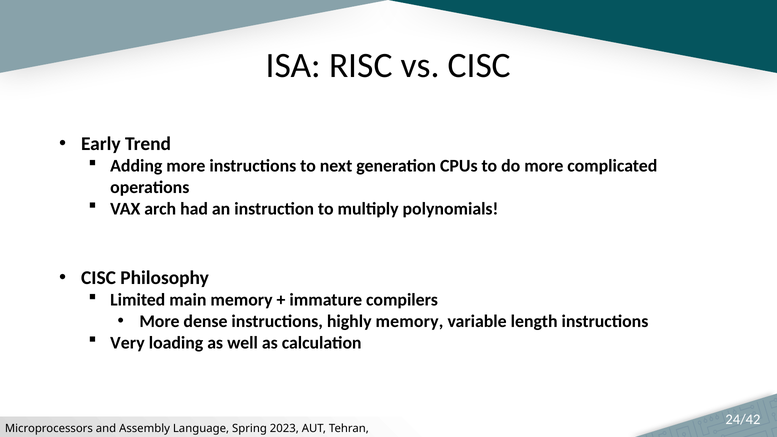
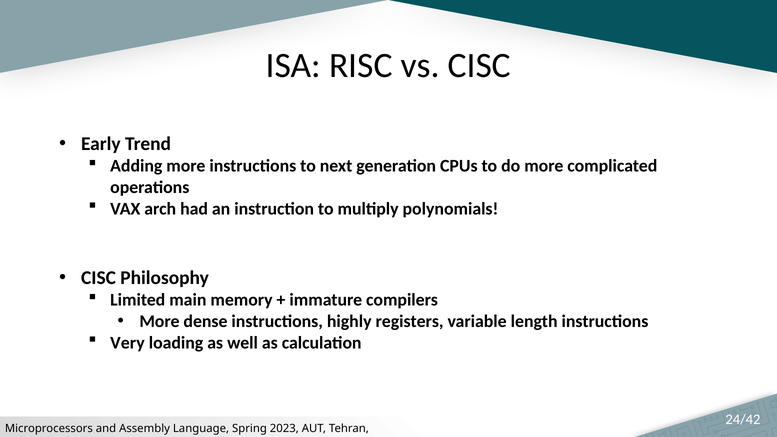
highly memory: memory -> registers (410, 321)
